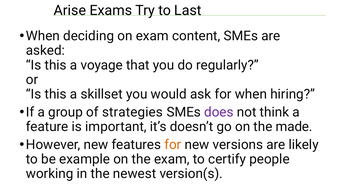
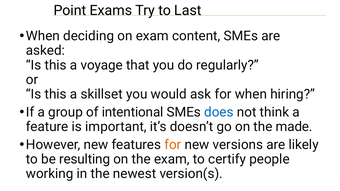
Arise: Arise -> Point (70, 11)
strategies: strategies -> intentional (133, 112)
does colour: purple -> blue (219, 112)
example: example -> resulting (85, 159)
